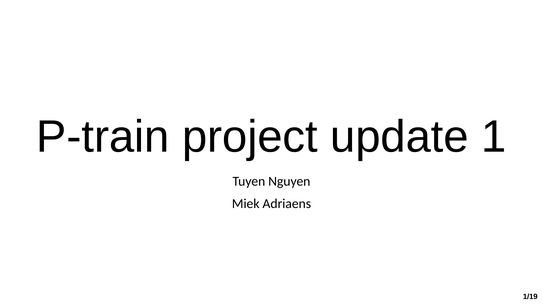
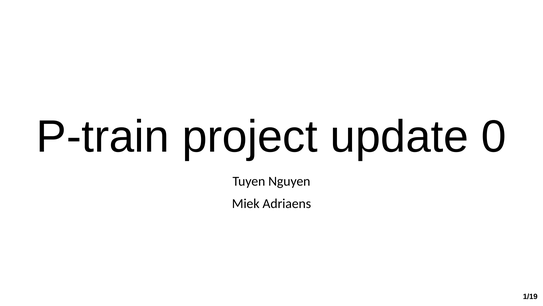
1: 1 -> 0 (494, 137)
